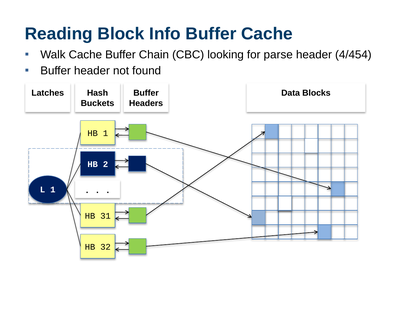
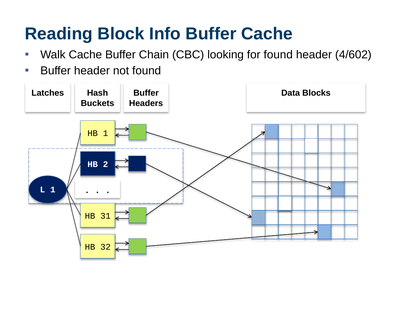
for parse: parse -> found (278, 55)
4/454: 4/454 -> 4/602 (353, 55)
